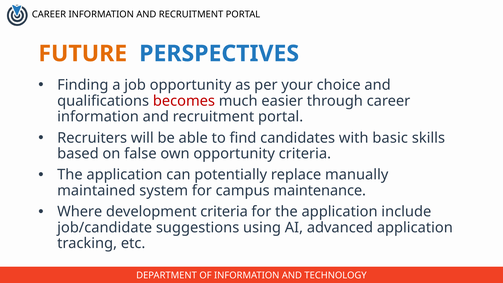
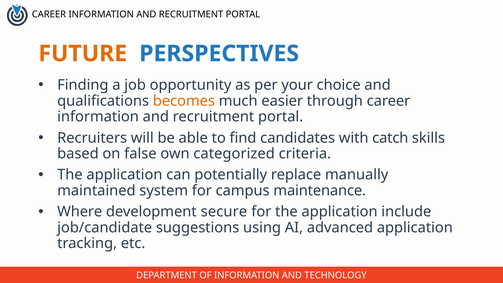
becomes colour: red -> orange (184, 101)
basic: basic -> catch (390, 138)
own opportunity: opportunity -> categorized (234, 154)
development criteria: criteria -> secure (224, 212)
